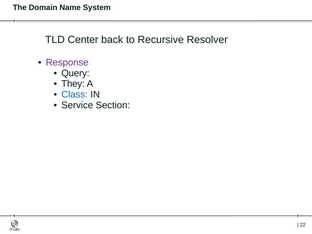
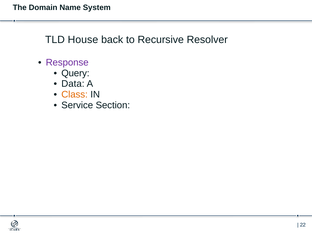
Center: Center -> House (83, 40)
They: They -> Data (73, 84)
Class colour: blue -> orange (75, 94)
